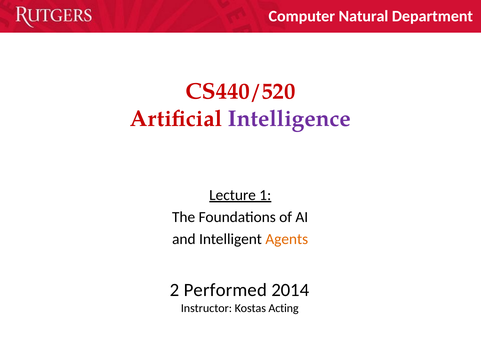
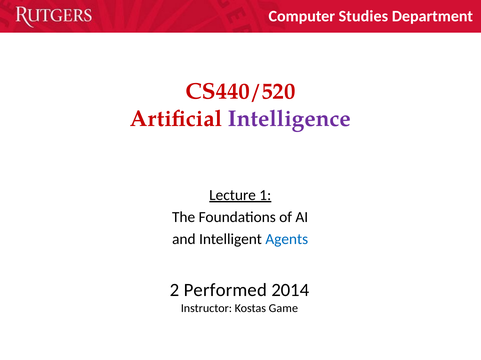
Natural: Natural -> Studies (363, 16)
Agents colour: orange -> blue (287, 240)
Acting: Acting -> Game (283, 309)
